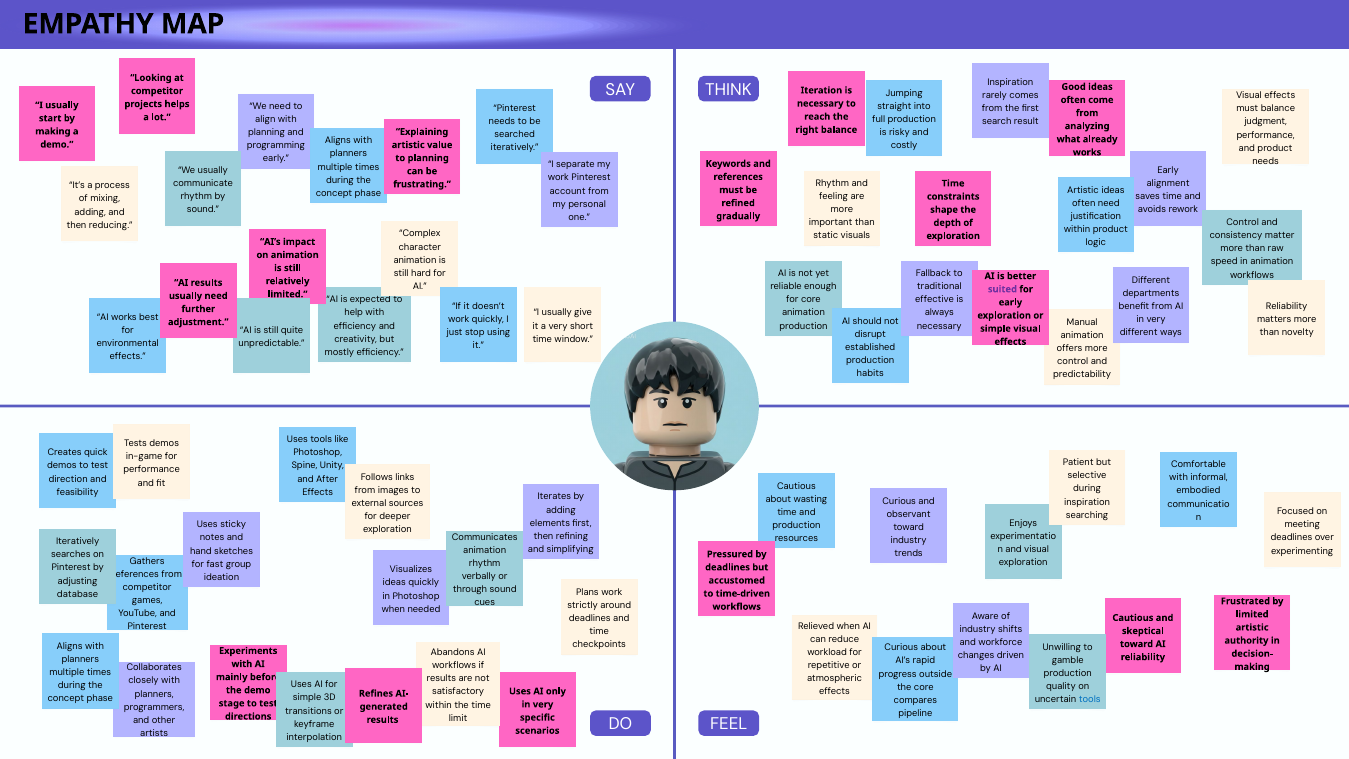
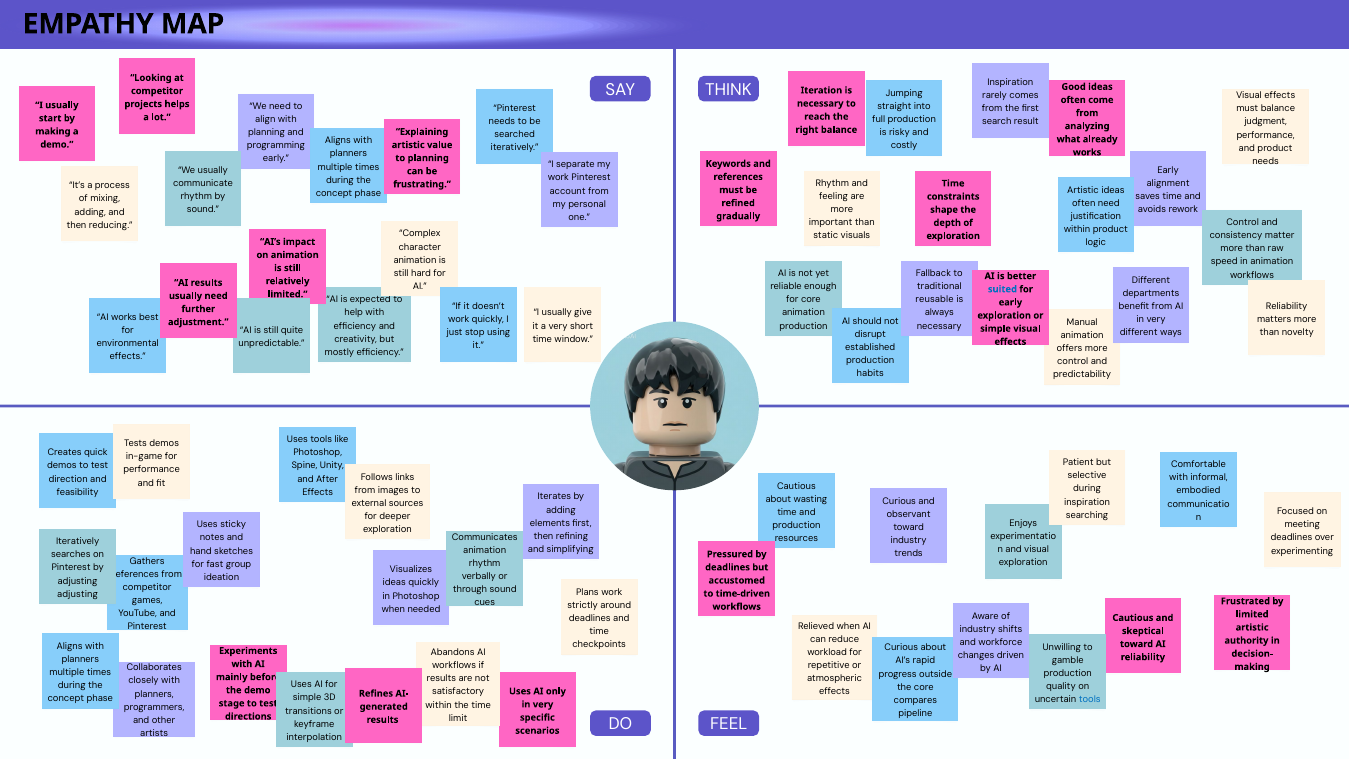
suited colour: purple -> blue (1002, 289)
effective: effective -> reusable (935, 300)
database: database -> adjusting (78, 594)
